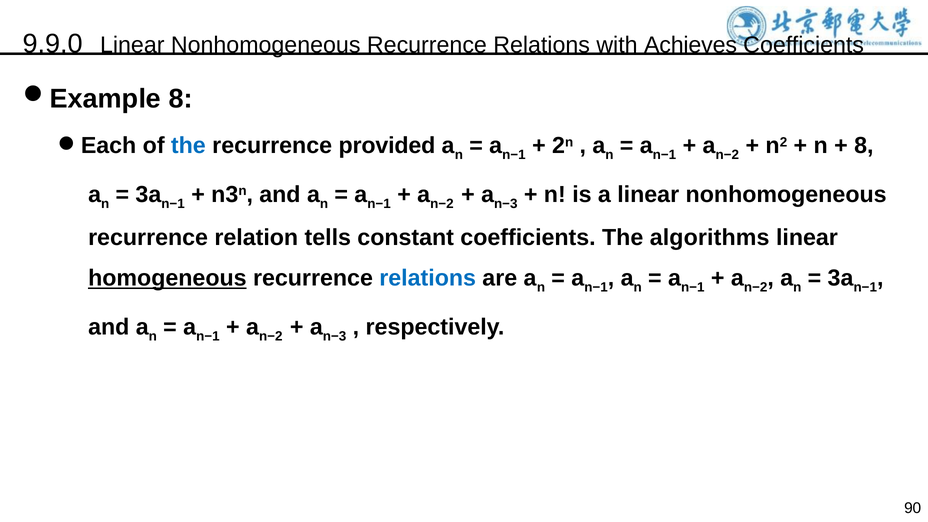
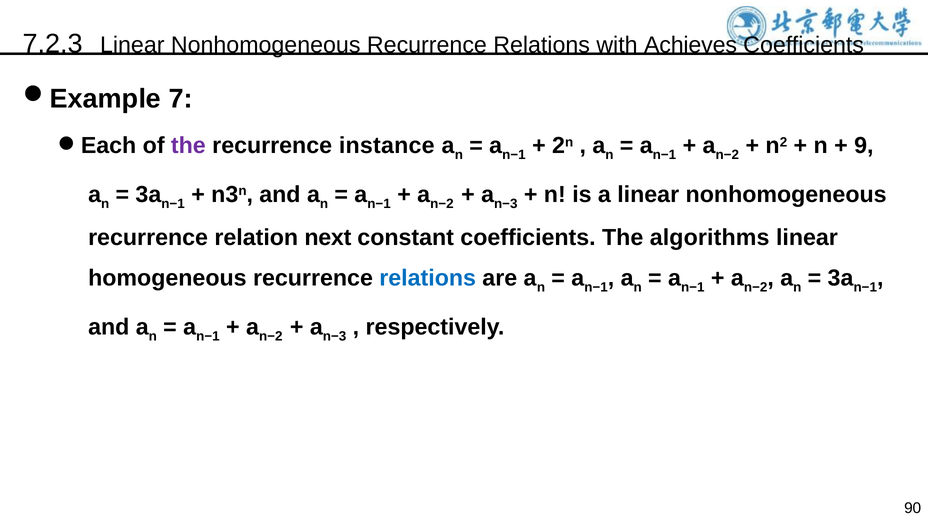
9.9.0: 9.9.0 -> 7.2.3 (53, 44)
8: 8 -> 7 (181, 99)
the colour: blue -> purple (188, 146)
provided: provided -> instance (387, 146)
8: 8 -> 9 (864, 146)
tells: tells -> next (328, 238)
homogeneous underline: present -> none (167, 278)
